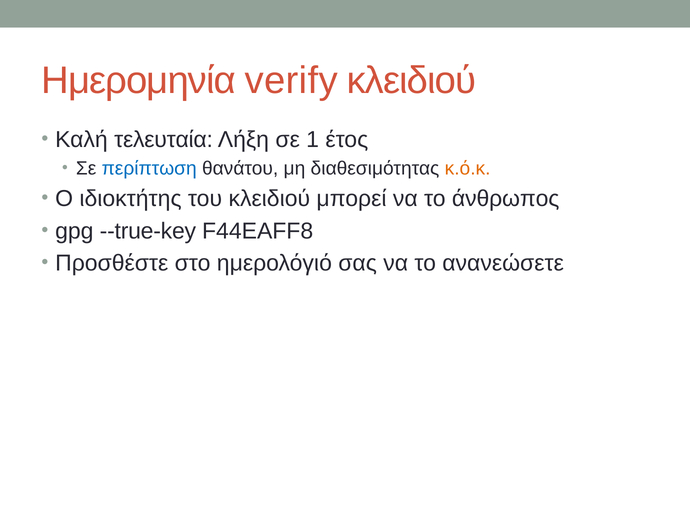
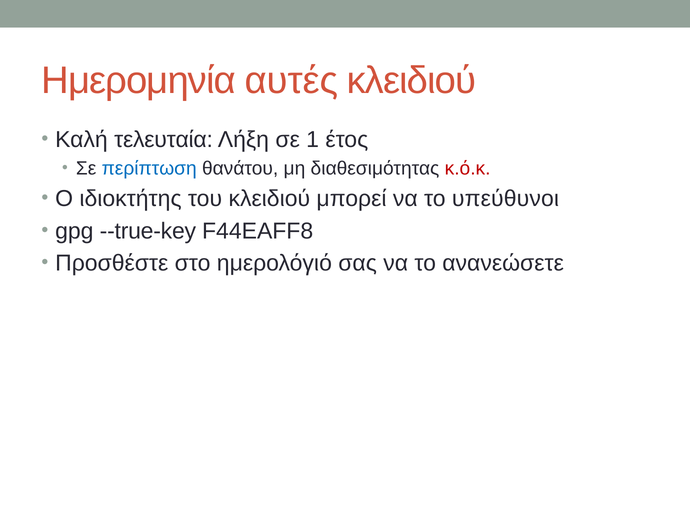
verify: verify -> αυτές (291, 80)
κ.ό.κ colour: orange -> red (468, 168)
άνθρωπος: άνθρωπος -> υπεύθυνοι (506, 199)
